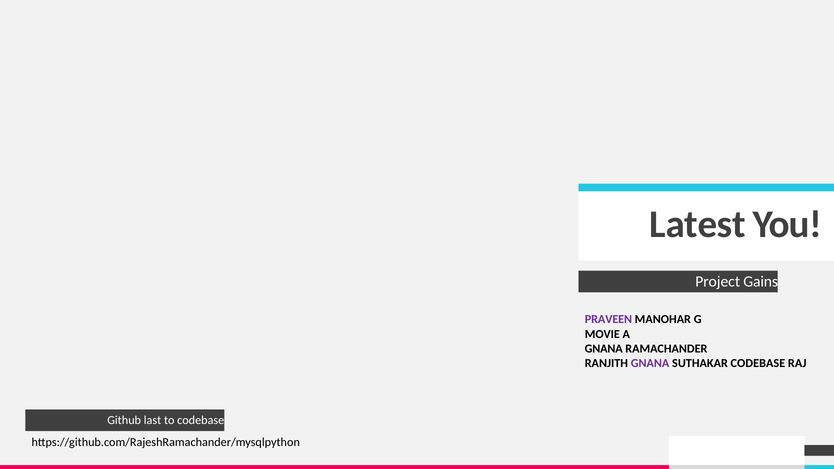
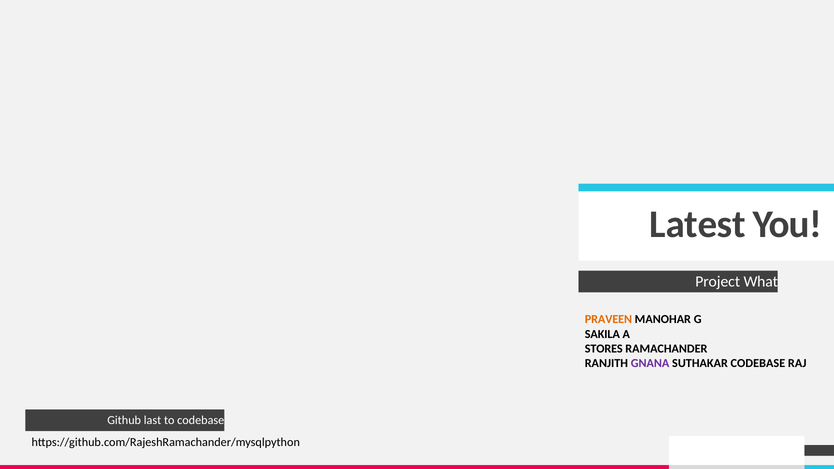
Gains: Gains -> What (761, 281)
PRAVEEN colour: purple -> orange (608, 320)
MOVIE: MOVIE -> SAKILA (602, 334)
GNANA: GNANA -> STORES (604, 349)
